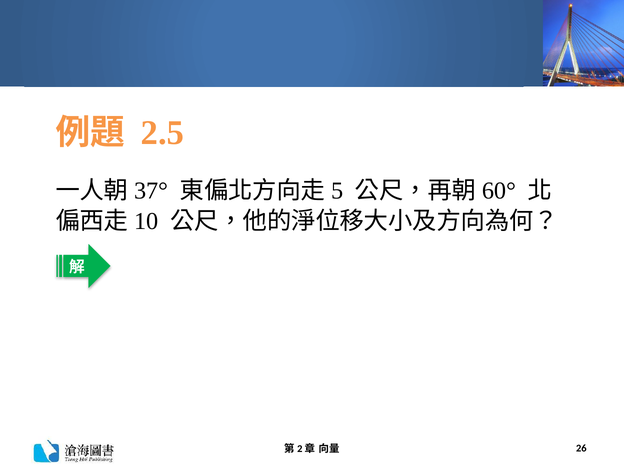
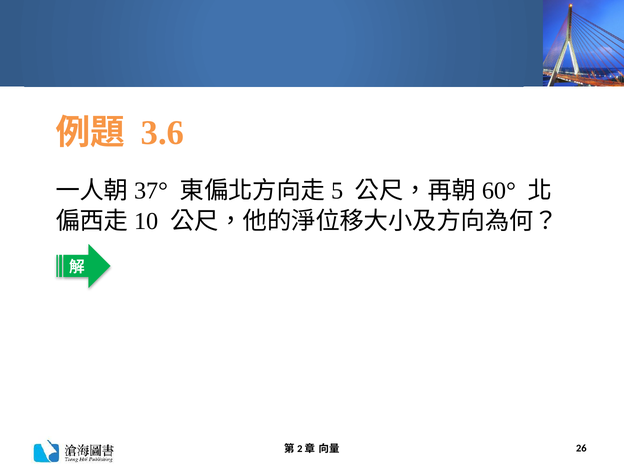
2.5: 2.5 -> 3.6 (163, 133)
